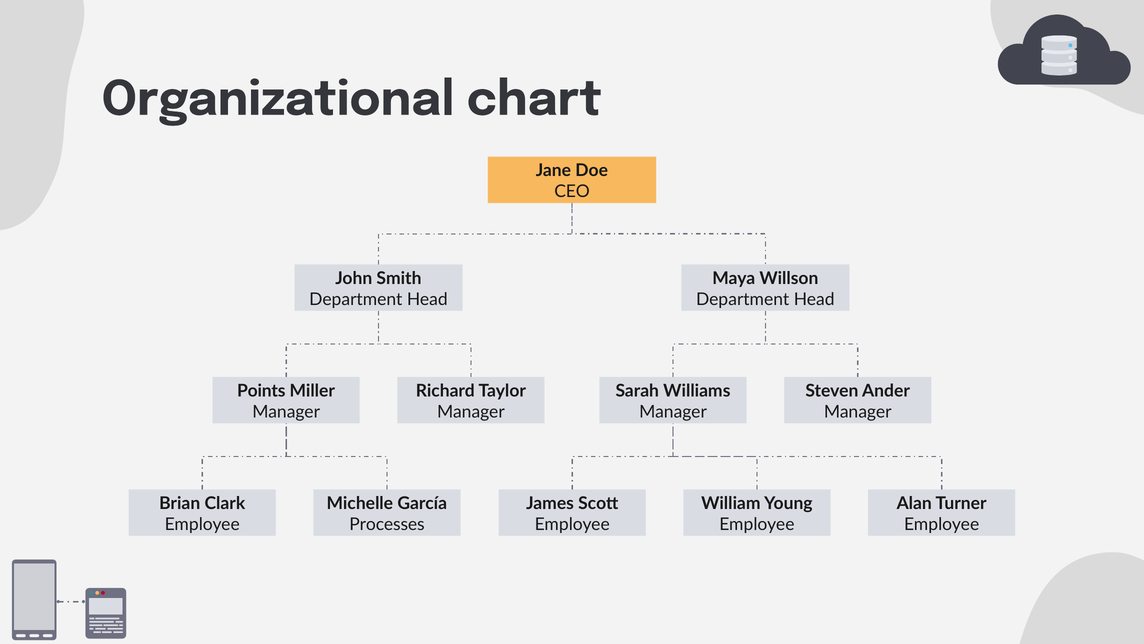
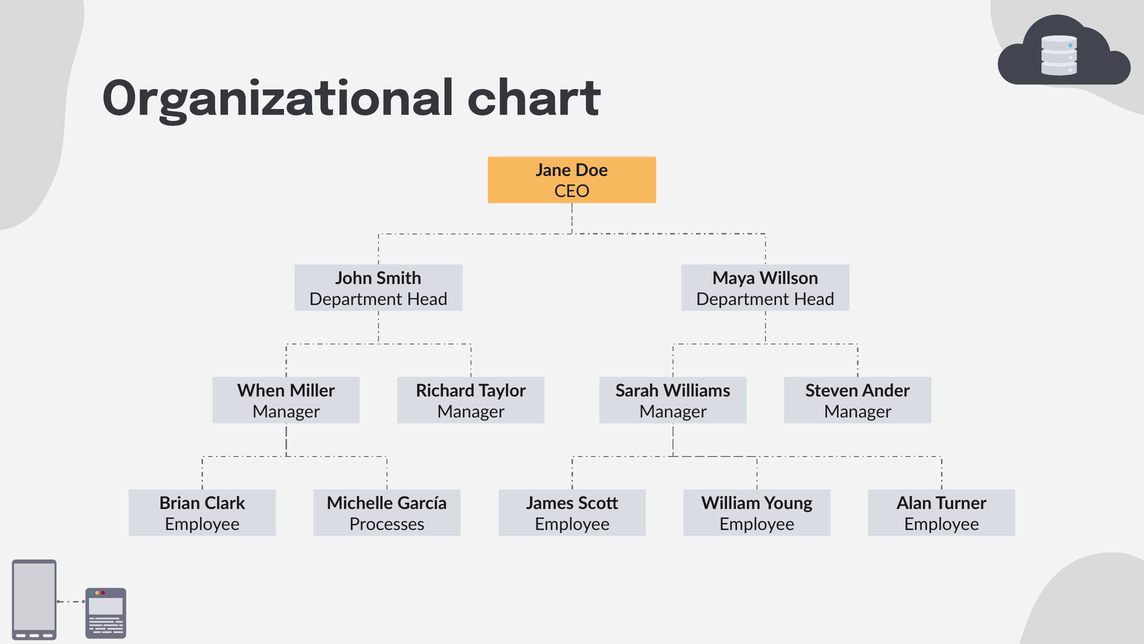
Points: Points -> When (261, 391)
